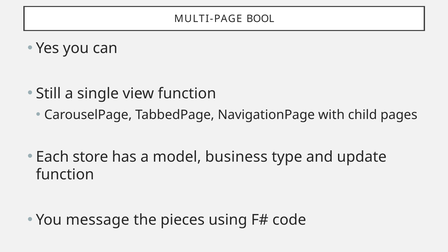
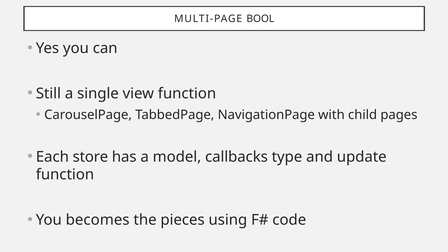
business: business -> callbacks (236, 157)
message: message -> becomes (98, 220)
